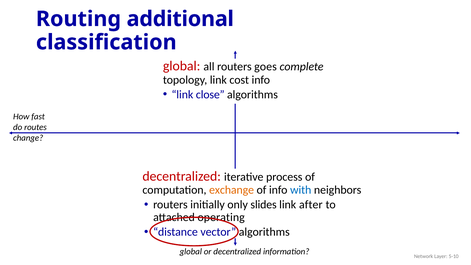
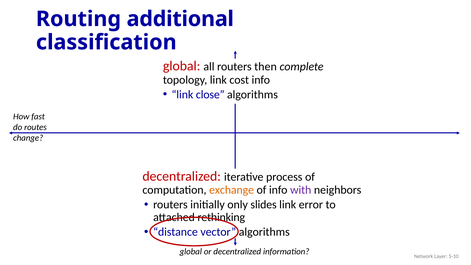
goes: goes -> then (266, 67)
with colour: blue -> purple (301, 190)
after: after -> error (311, 205)
operating: operating -> rethinking (221, 217)
